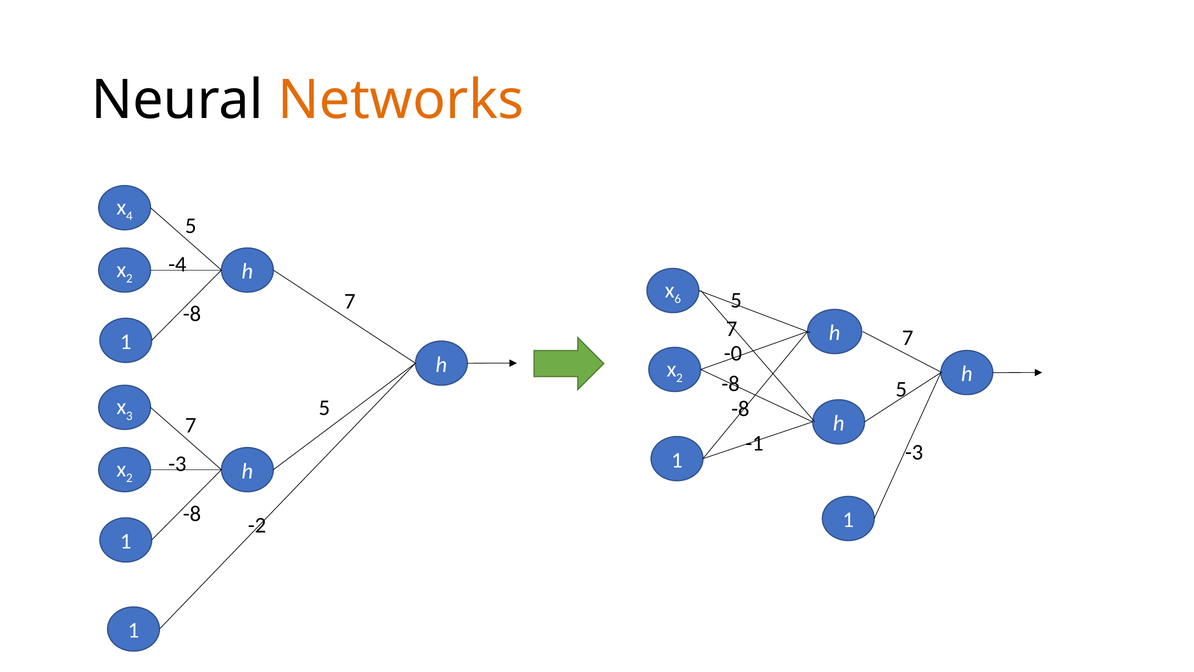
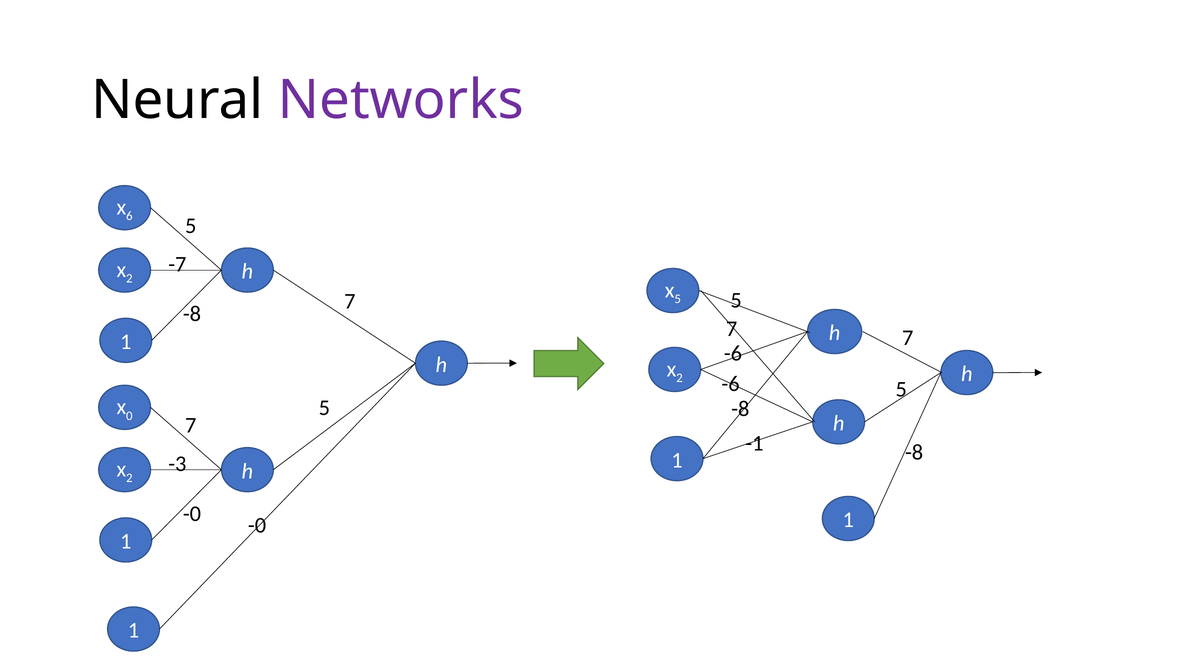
Networks colour: orange -> purple (401, 100)
4: 4 -> 6 (129, 216)
-4: -4 -> -7 (177, 264)
6: 6 -> 5 (678, 299)
-0: -0 -> -6 (733, 353)
-8: -8 -> -6 (731, 384)
3: 3 -> 0 (129, 416)
-3: -3 -> -8 (914, 452)
-8: -8 -> -0 (192, 513)
-2: -2 -> -0 (257, 525)
